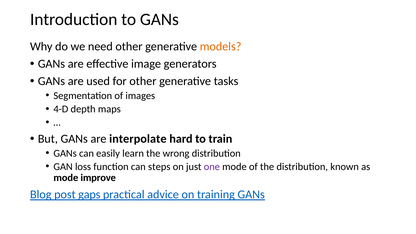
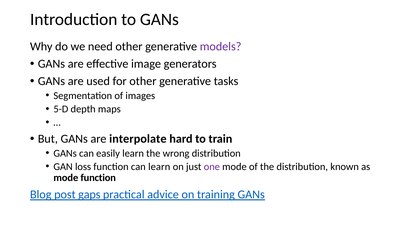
models colour: orange -> purple (221, 46)
4-D: 4-D -> 5-D (61, 109)
can steps: steps -> learn (159, 167)
mode improve: improve -> function (98, 178)
